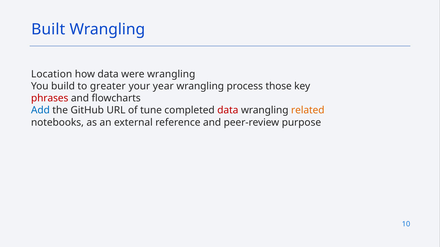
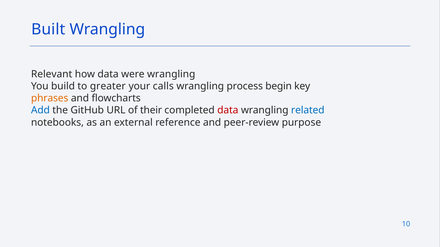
Location: Location -> Relevant (52, 74)
year: year -> calls (163, 86)
those: those -> begin (279, 86)
phrases colour: red -> orange (50, 98)
tune: tune -> their (151, 111)
related colour: orange -> blue (308, 111)
